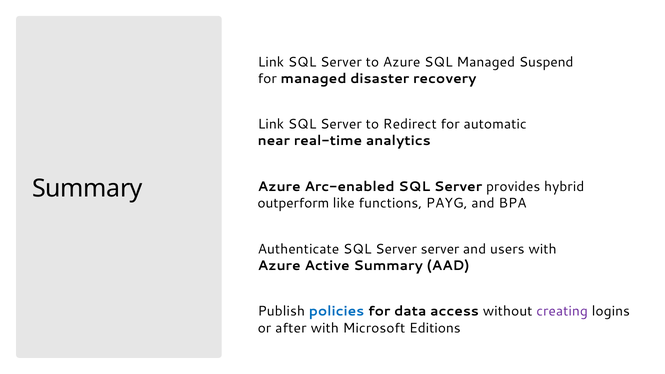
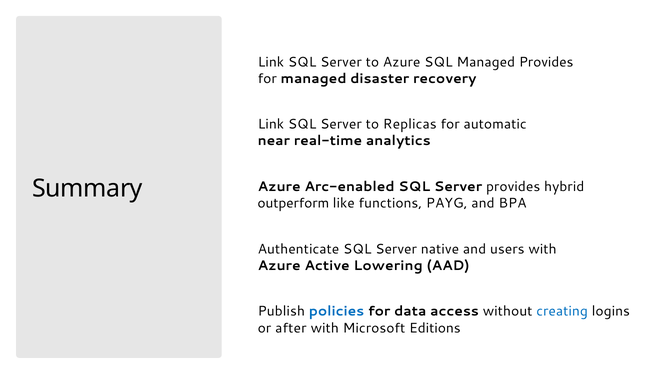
Managed Suspend: Suspend -> Provides (546, 62)
Redirect: Redirect -> Replicas (410, 124)
Server server: server -> native (440, 249)
Active Summary: Summary -> Lowering (388, 266)
creating colour: purple -> blue (562, 311)
